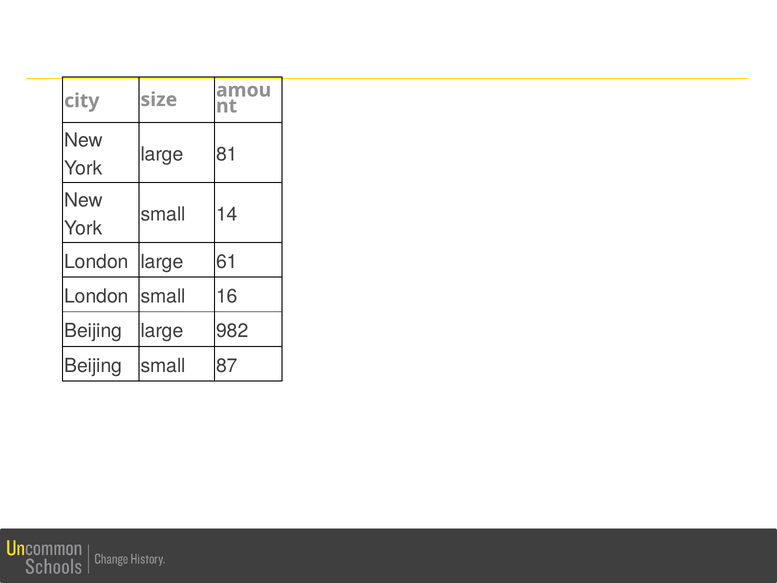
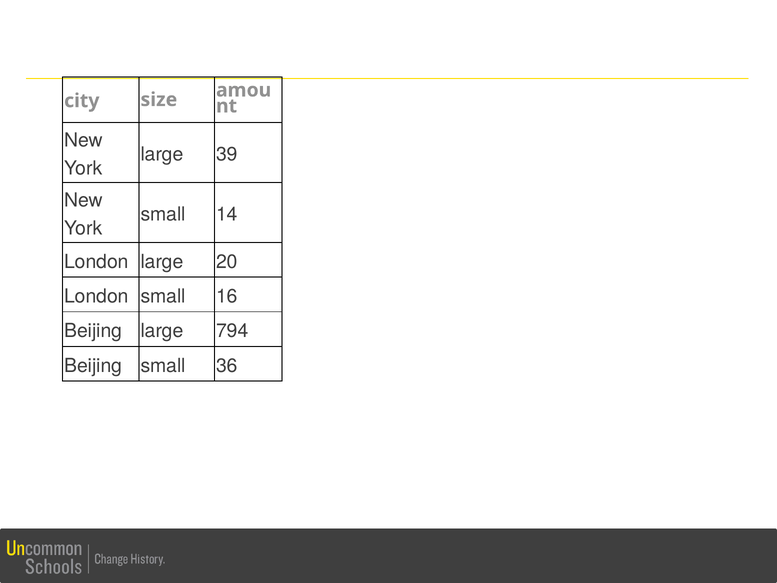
81: 81 -> 39 (227, 154)
61: 61 -> 20 (227, 262)
982: 982 -> 794 (232, 331)
87: 87 -> 36 (227, 366)
